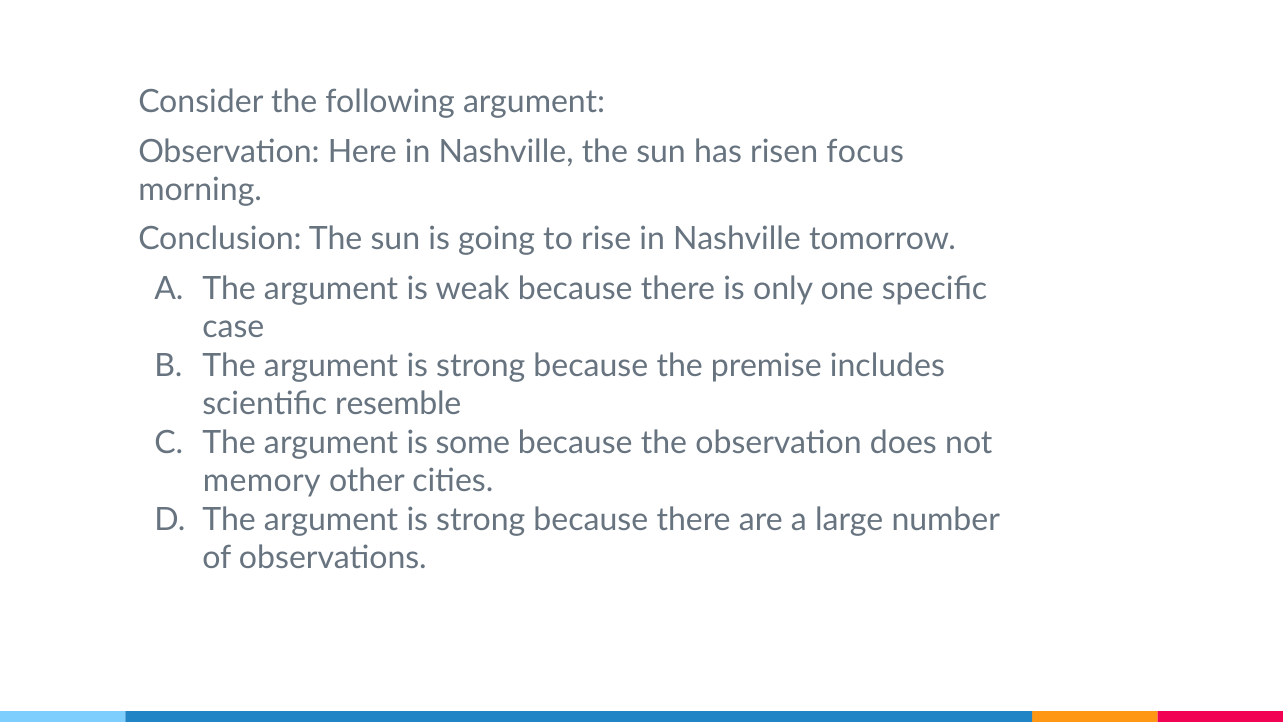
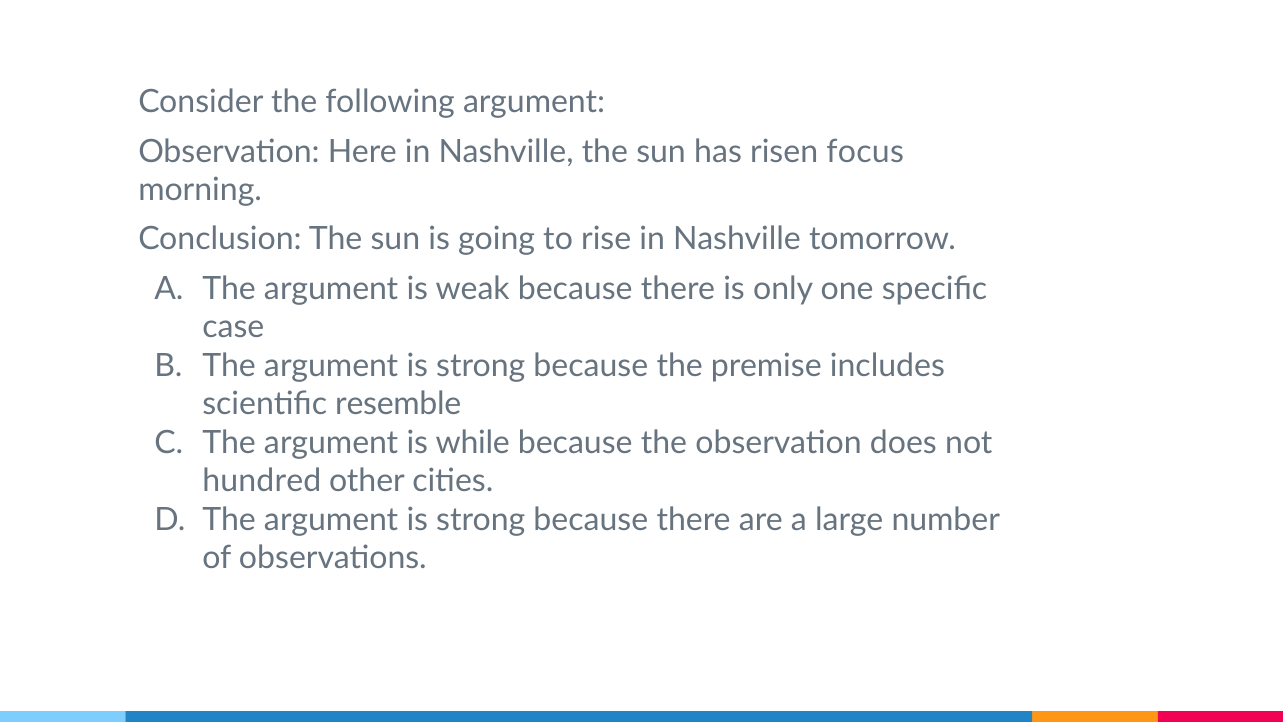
some: some -> while (473, 442)
memory: memory -> hundred (262, 481)
